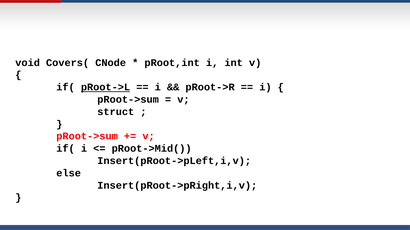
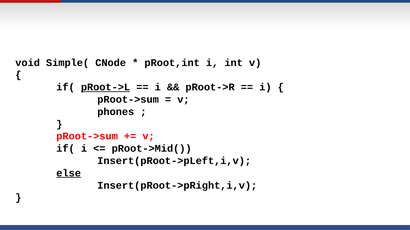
Covers(: Covers( -> Simple( (68, 63)
struct: struct -> phones (116, 112)
else underline: none -> present (69, 174)
